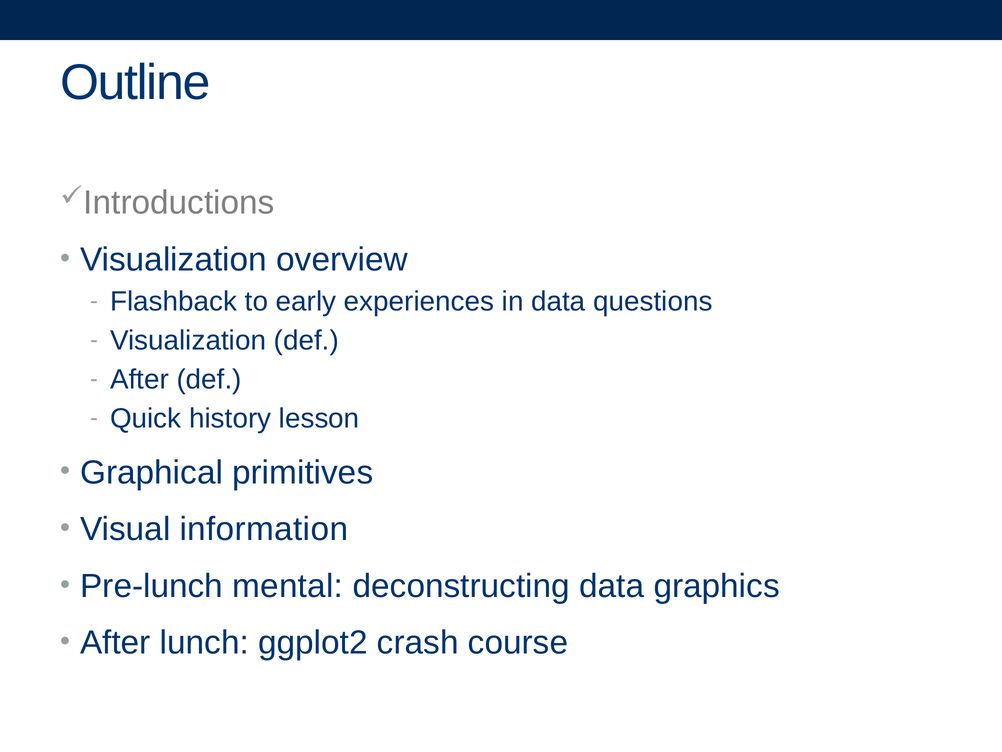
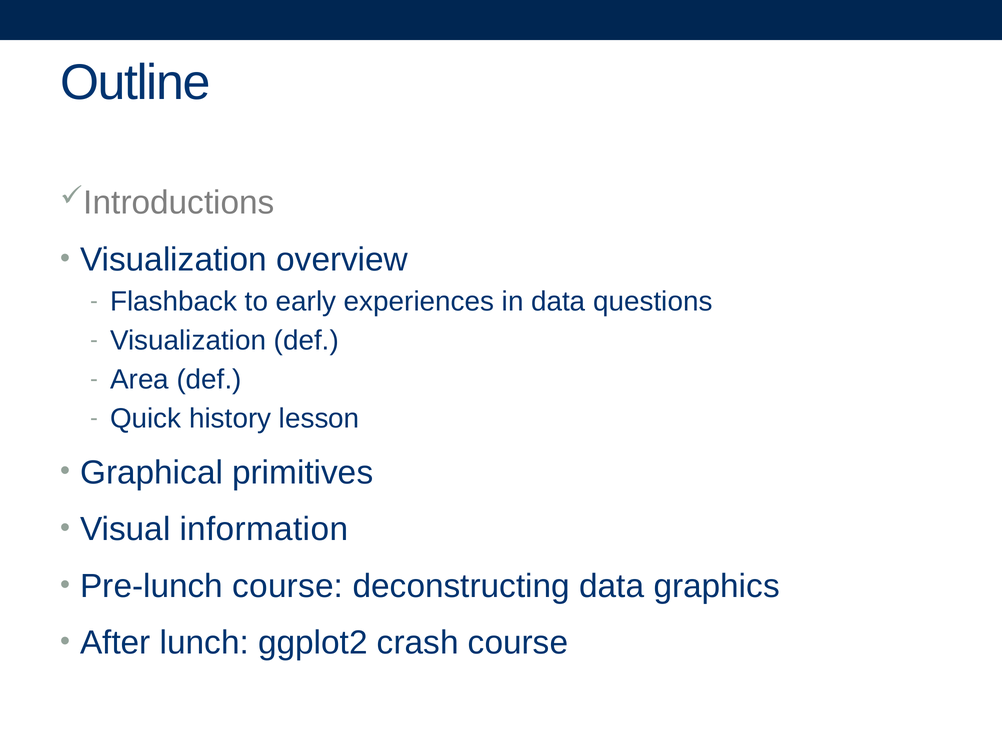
After: After -> Area (140, 379)
Pre-lunch mental: mental -> course (288, 586)
